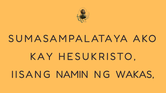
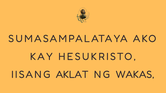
NAMIN: NAMIN -> AKLAT (72, 75)
